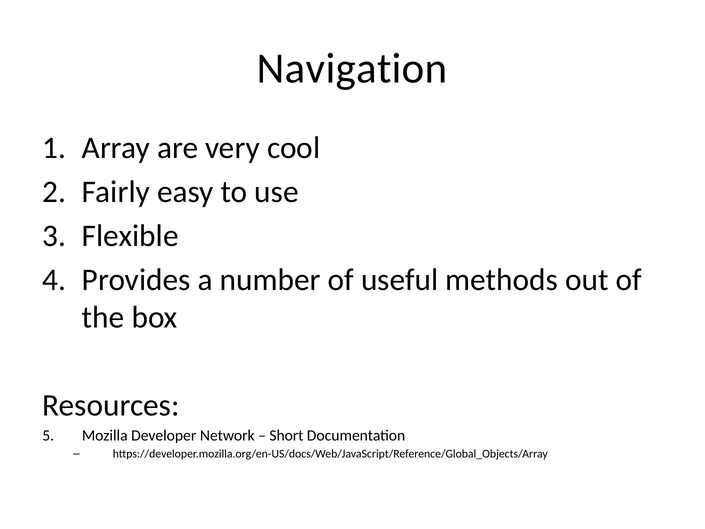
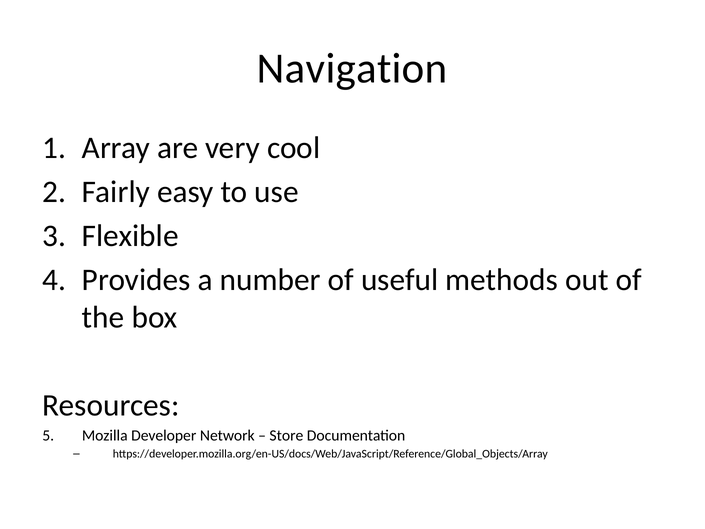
Short: Short -> Store (286, 435)
